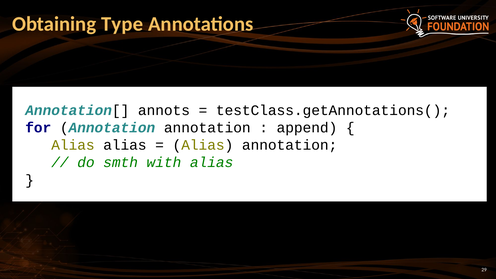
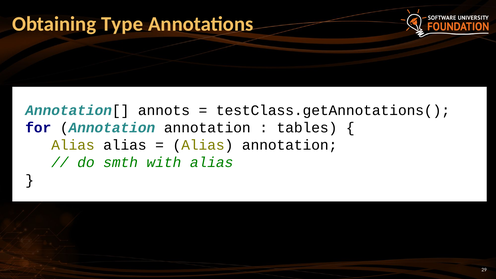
append: append -> tables (307, 128)
